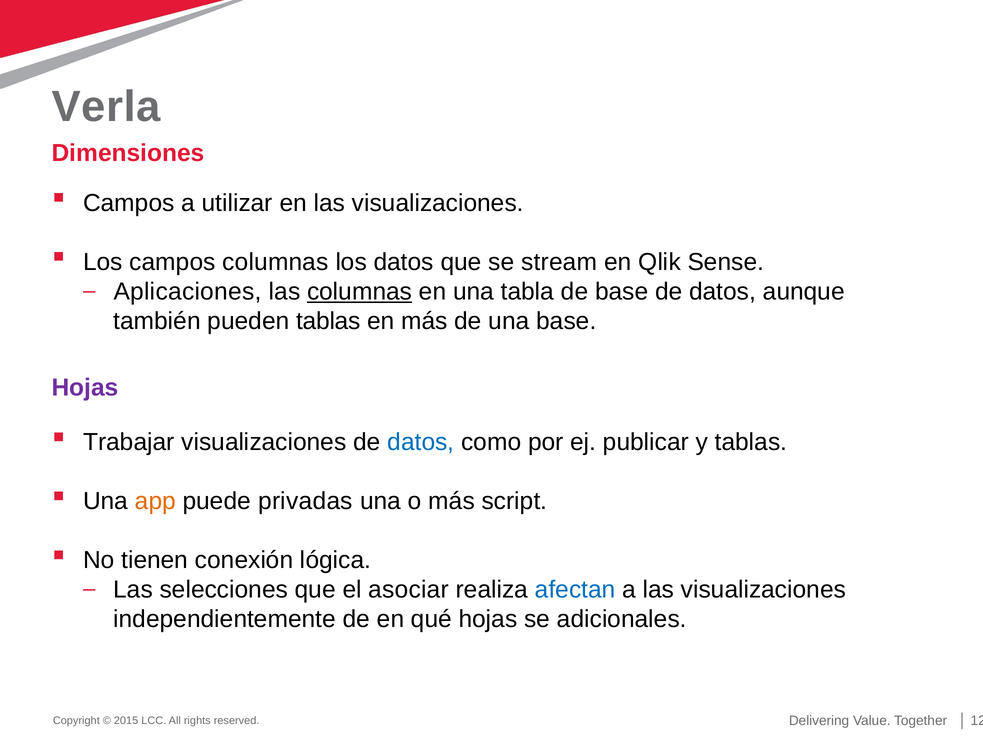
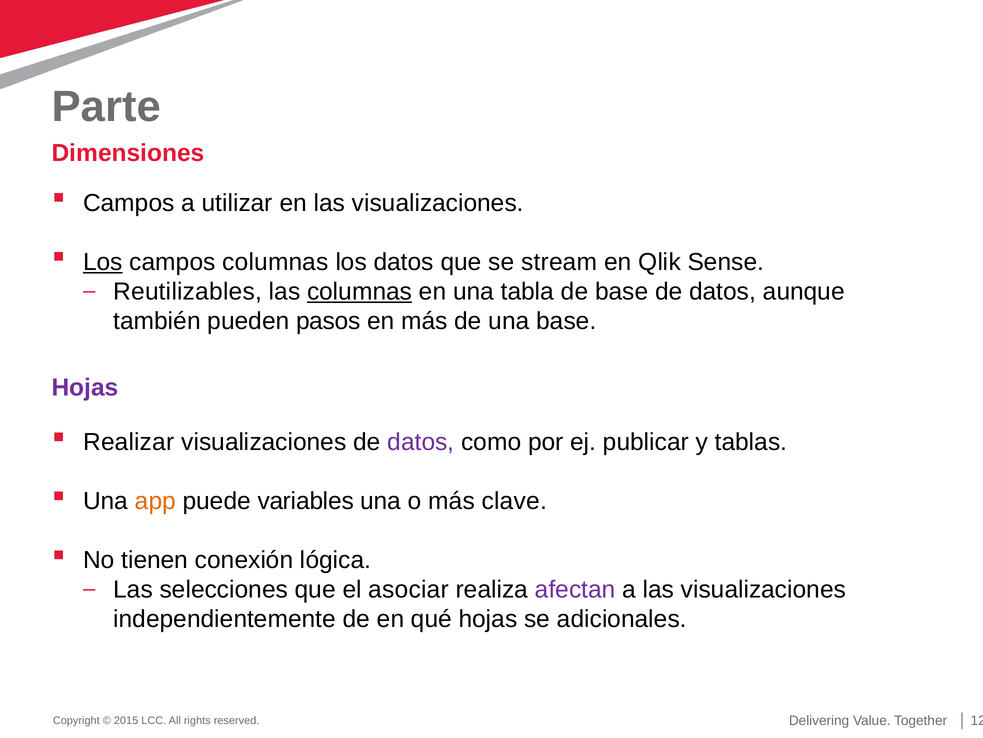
Verla: Verla -> Parte (106, 107)
Los underline: none -> present (103, 262)
Aplicaciones: Aplicaciones -> Reutilizables (188, 291)
pueden tablas: tablas -> pasos (328, 321)
Trabajar: Trabajar -> Realizar (129, 442)
datos colour: blue -> purple (421, 442)
privadas: privadas -> variables (306, 501)
script: script -> clave (514, 501)
afectan colour: blue -> purple (575, 589)
